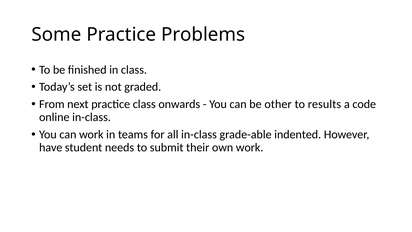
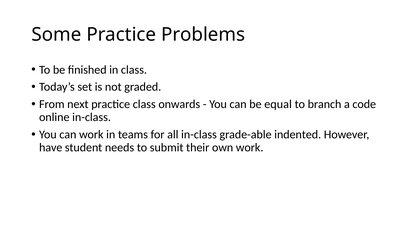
other: other -> equal (278, 104)
results: results -> branch (325, 104)
